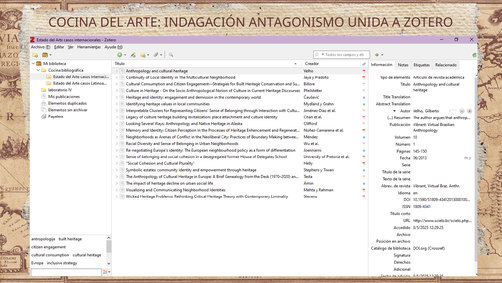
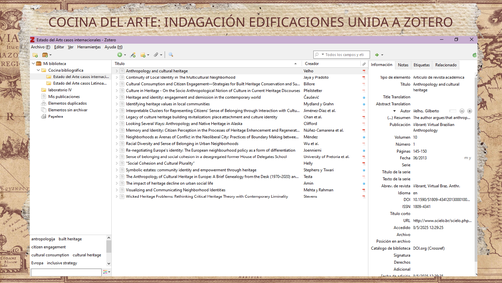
ANTAGONISMO: ANTAGONISMO -> EDIFICACIONES (297, 22)
